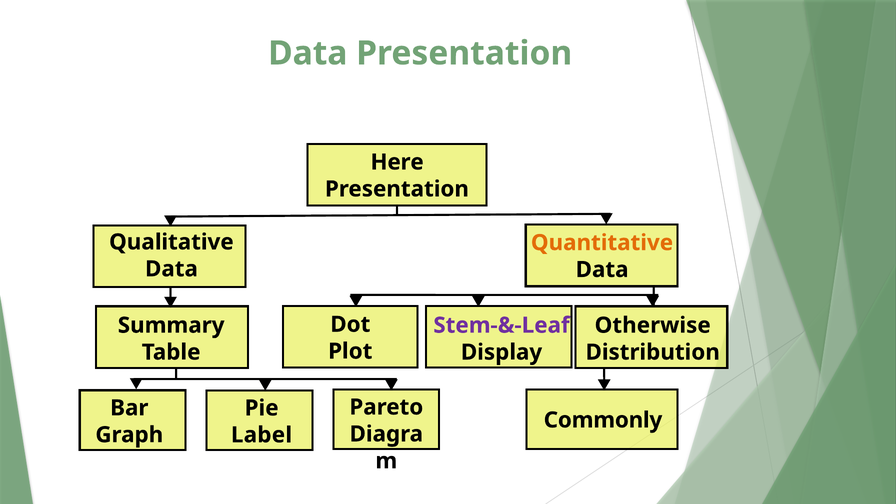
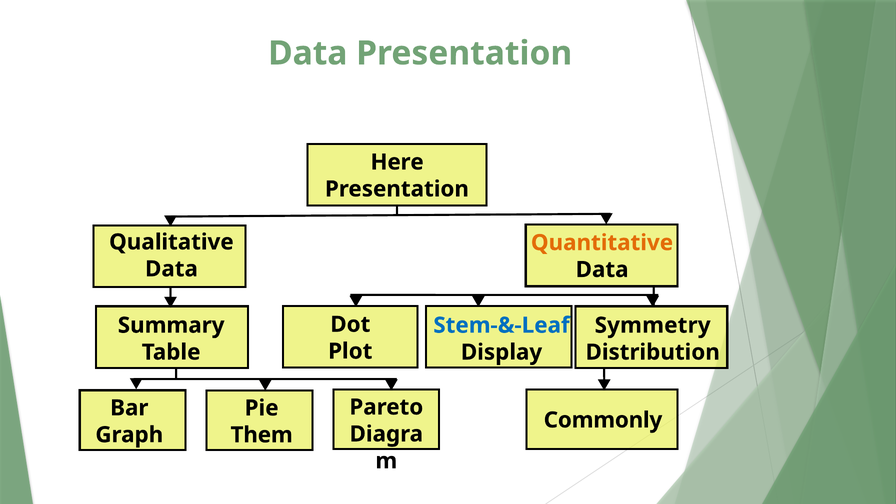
Stem-&-Leaf colour: purple -> blue (501, 325)
Otherwise: Otherwise -> Symmetry (653, 325)
Label: Label -> Them (262, 435)
